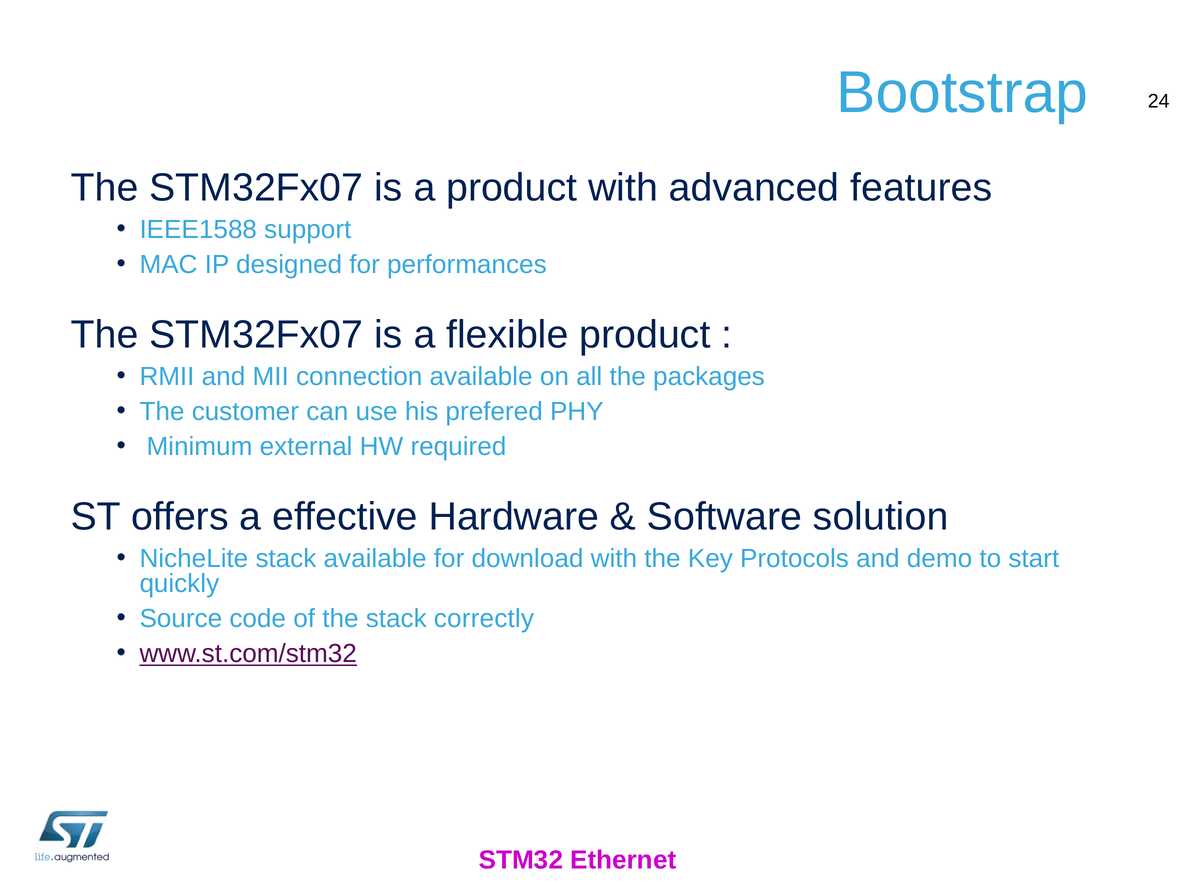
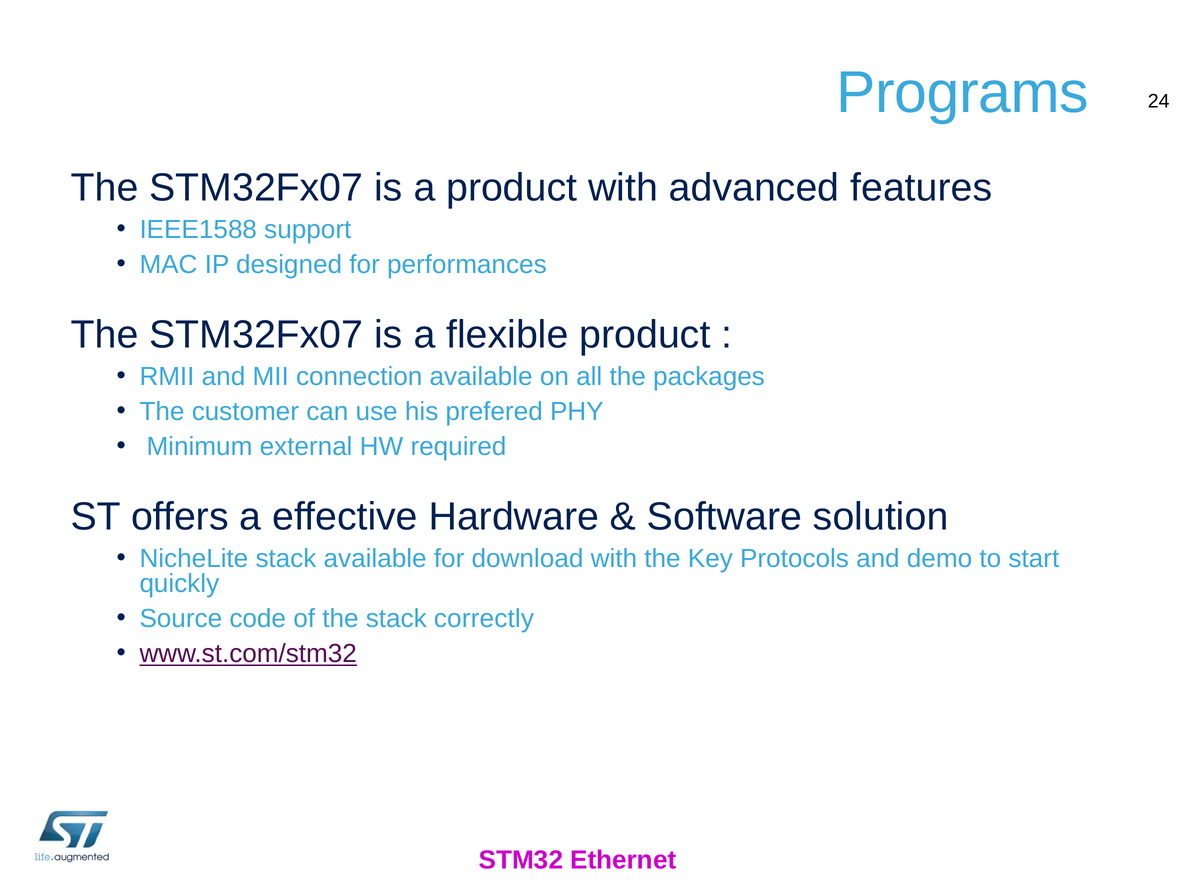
Bootstrap: Bootstrap -> Programs (962, 93)
